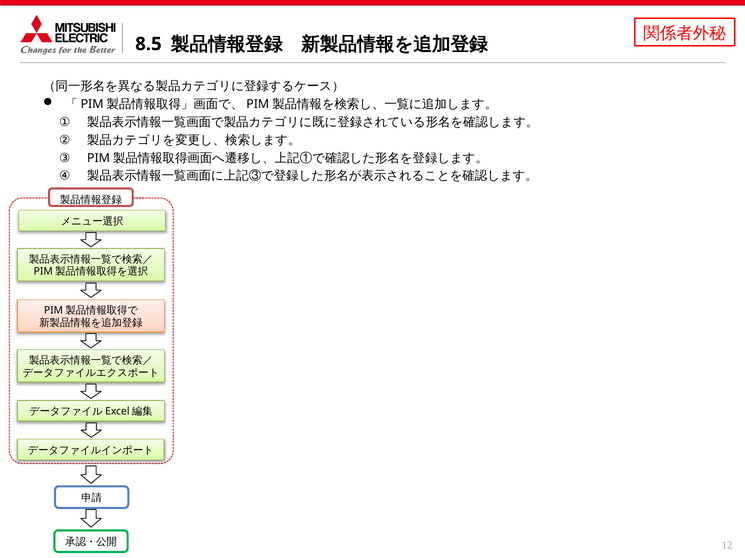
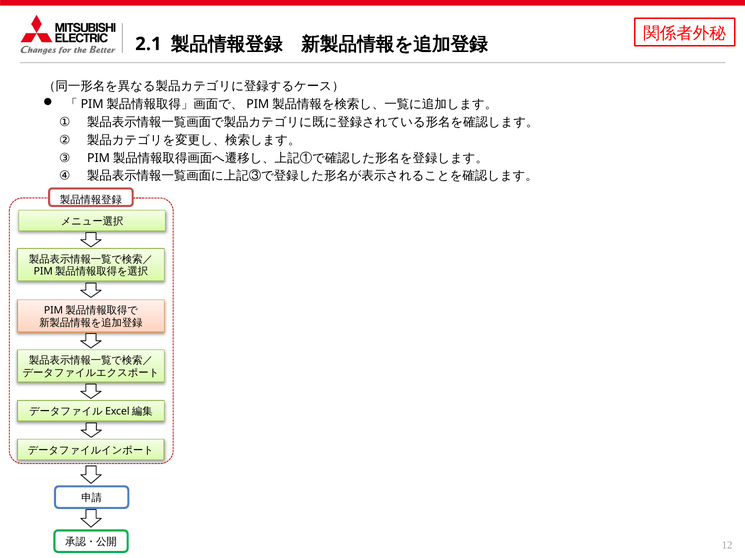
8.5: 8.5 -> 2.1 (148, 44)
